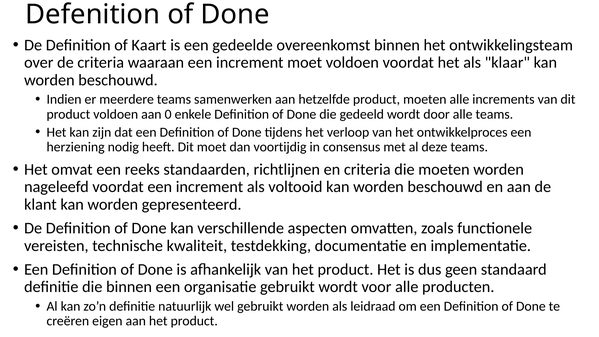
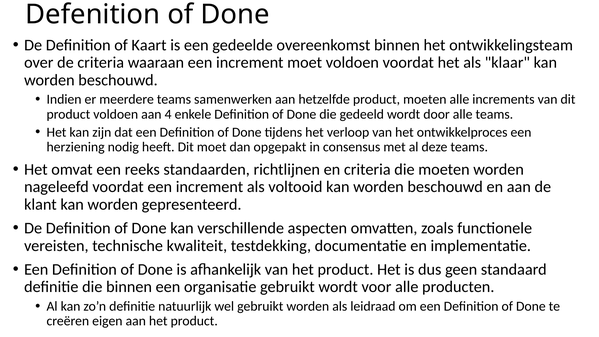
0: 0 -> 4 (168, 114)
voortijdig: voortijdig -> opgepakt (280, 147)
